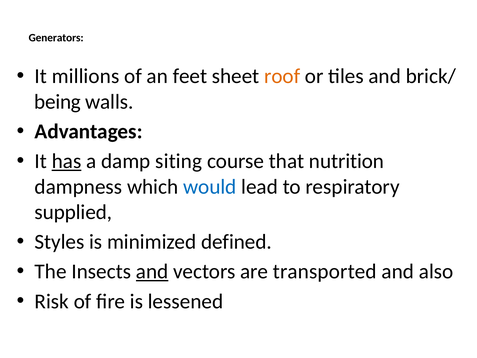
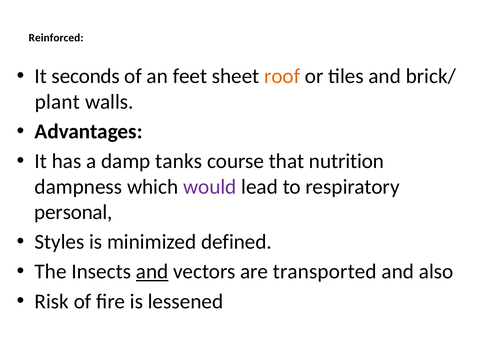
Generators: Generators -> Reinforced (56, 38)
millions: millions -> seconds (86, 76)
being: being -> plant (57, 102)
has underline: present -> none (67, 161)
siting: siting -> tanks (179, 161)
would colour: blue -> purple (210, 187)
supplied: supplied -> personal (73, 212)
